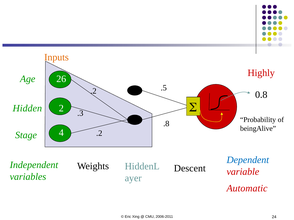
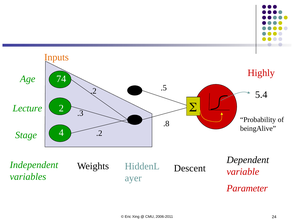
26: 26 -> 74 (61, 79)
0.8: 0.8 -> 5.4 (261, 95)
Hidden: Hidden -> Lecture (27, 108)
Dependent colour: blue -> black (248, 160)
Automatic: Automatic -> Parameter (247, 189)
